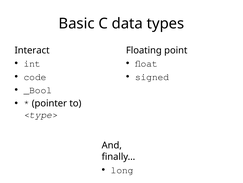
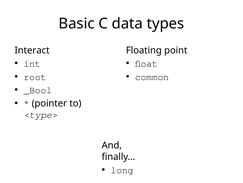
code: code -> root (35, 77)
signed: signed -> common (152, 77)
